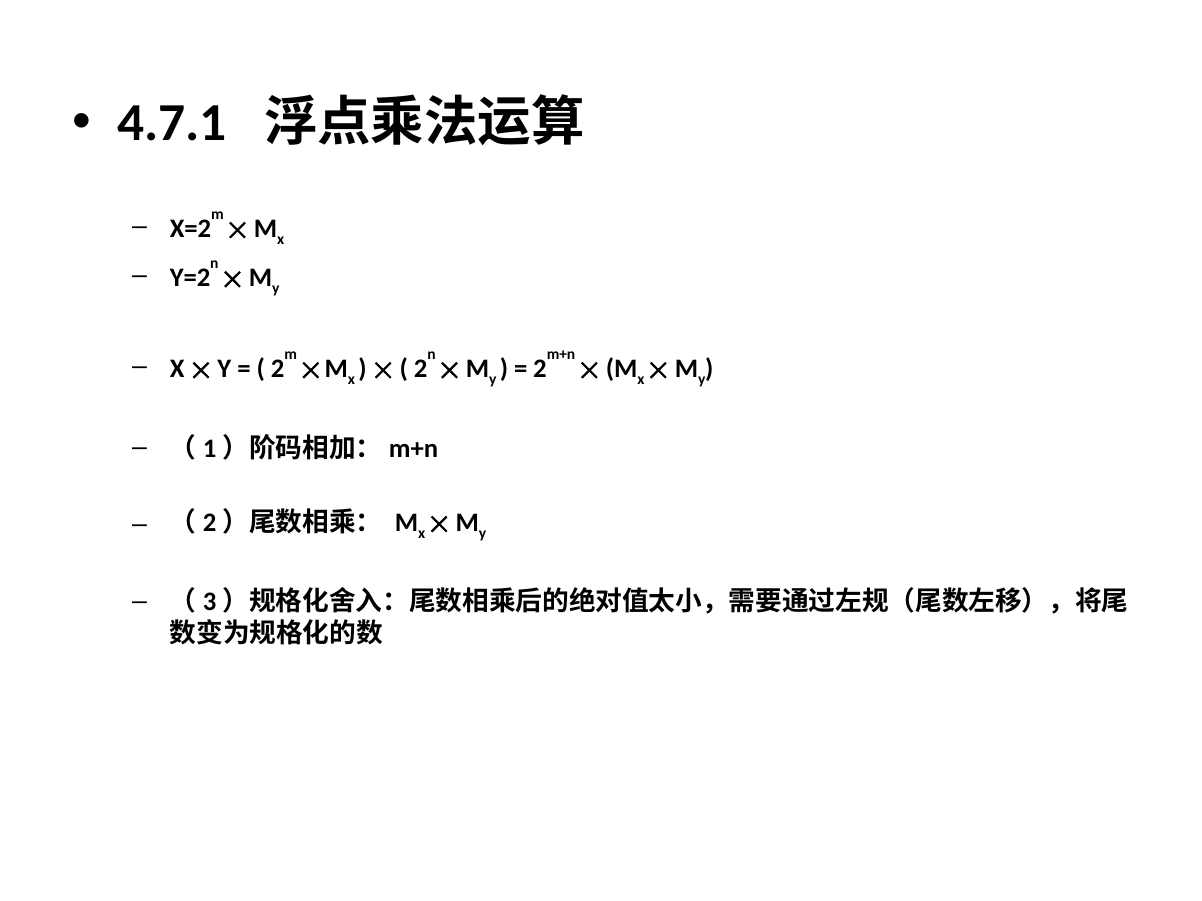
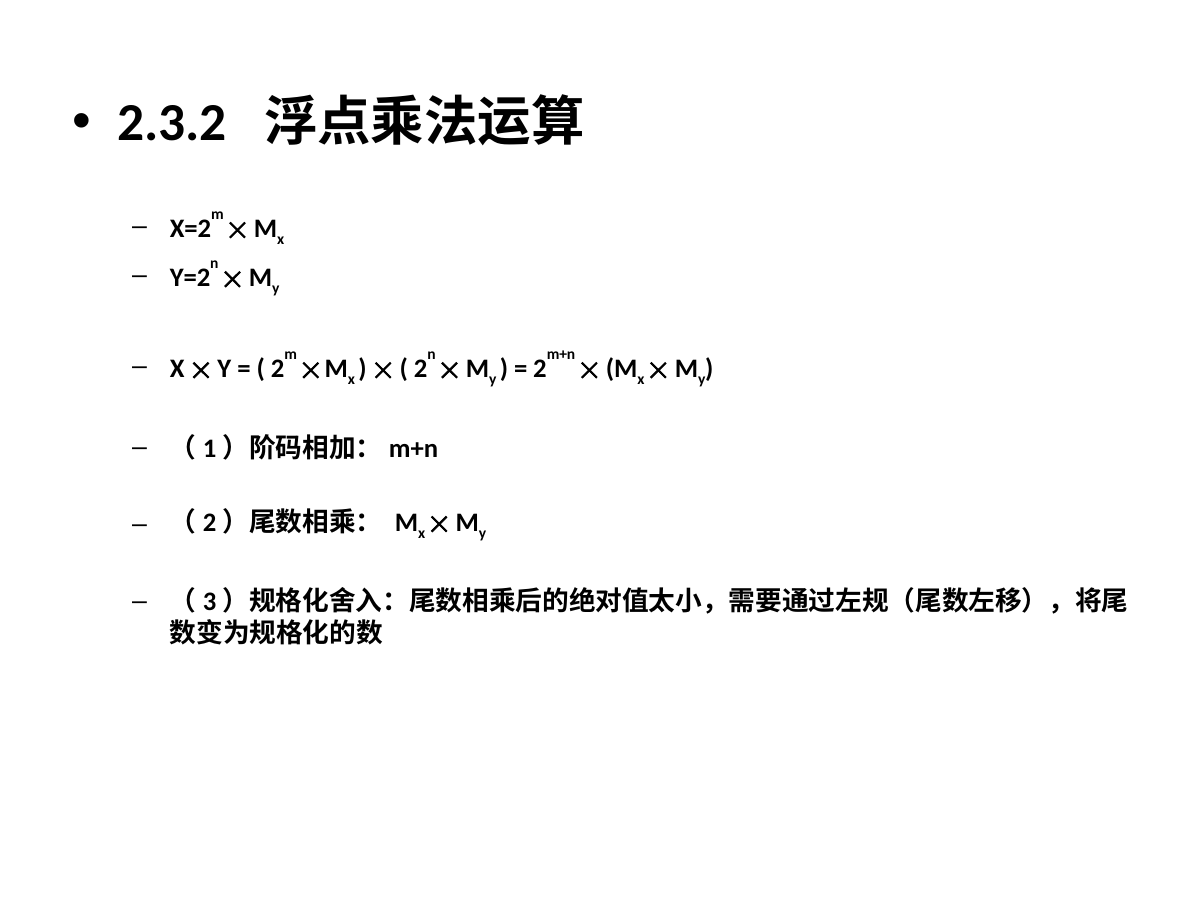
4.7.1: 4.7.1 -> 2.3.2 (172, 123)
